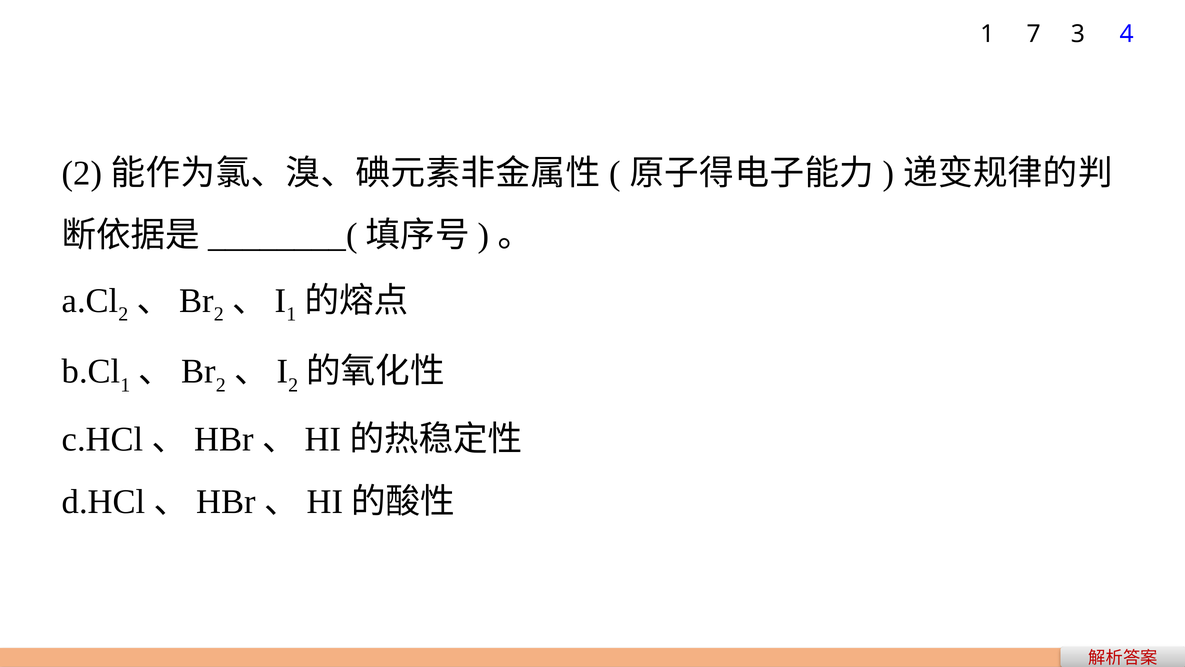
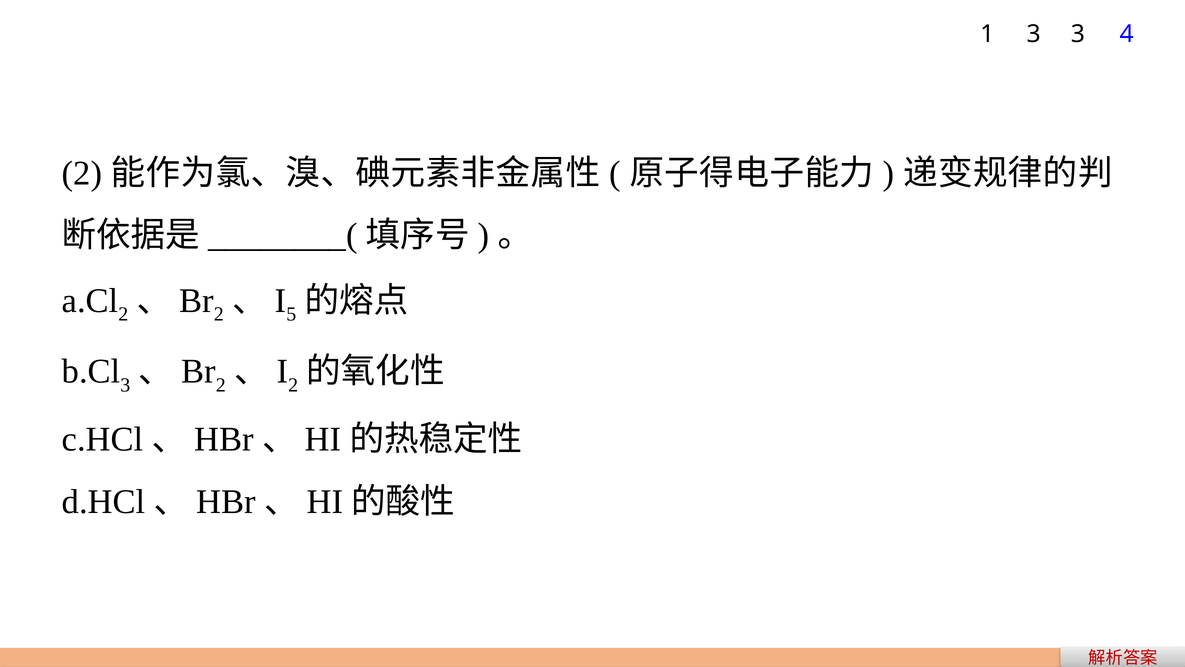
1 7: 7 -> 3 (1034, 34)
1: 1 -> 5 (291, 314)
1: 1 -> 3 (125, 385)
